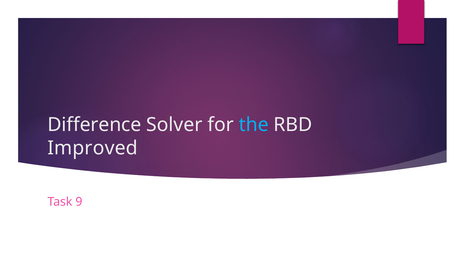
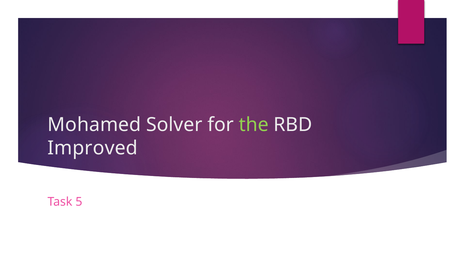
Difference: Difference -> Mohamed (94, 125)
the colour: light blue -> light green (254, 125)
9: 9 -> 5 (79, 201)
